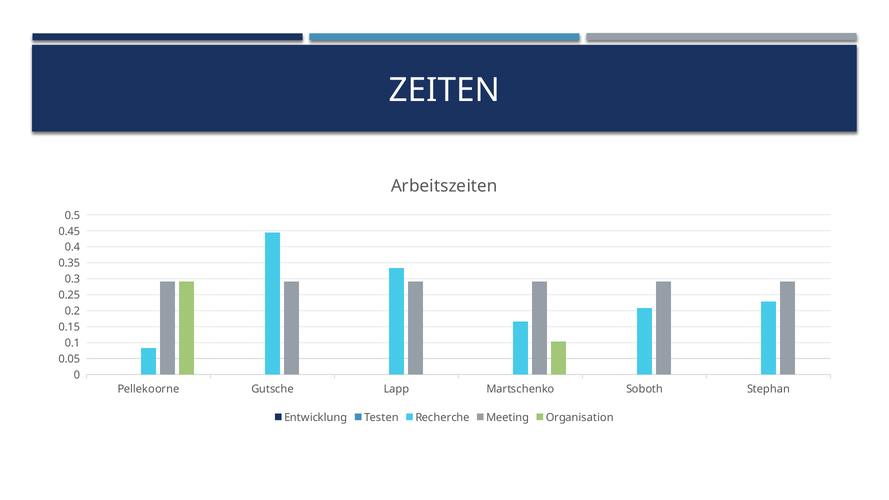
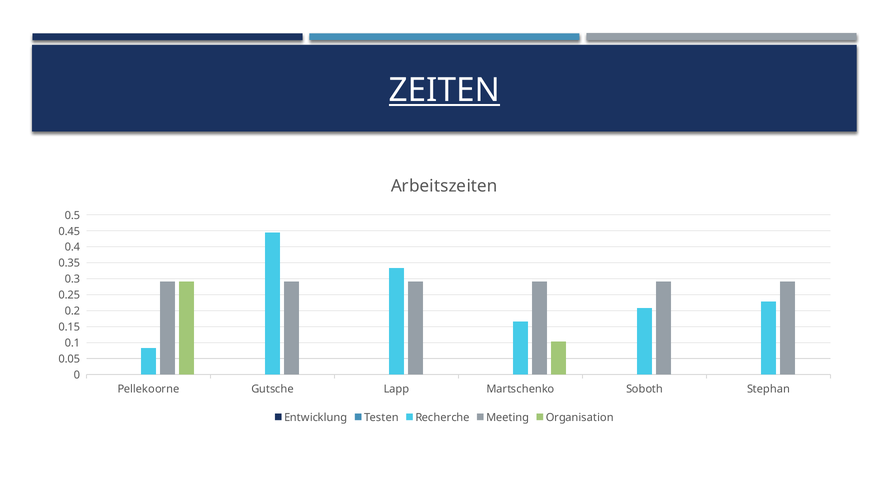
ZEITEN underline: none -> present (444, 90)
